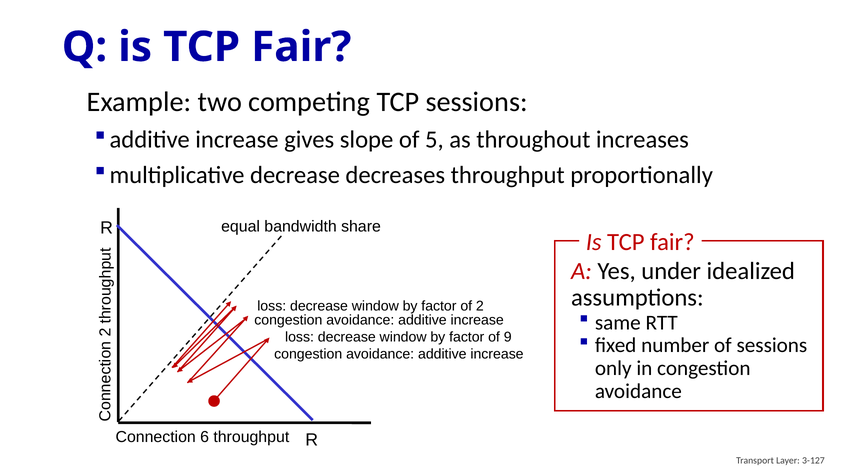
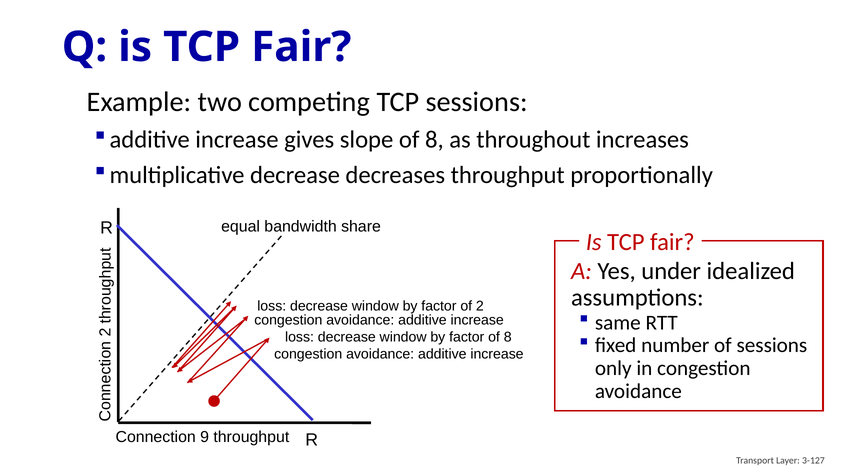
slope of 5: 5 -> 8 (434, 140)
factor of 9: 9 -> 8 (508, 337)
6: 6 -> 9 (205, 438)
